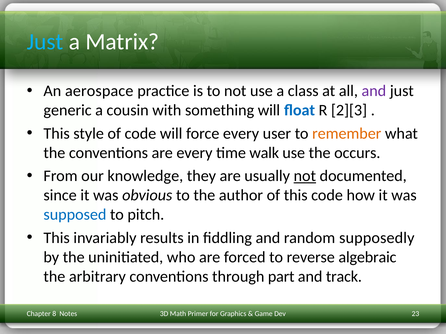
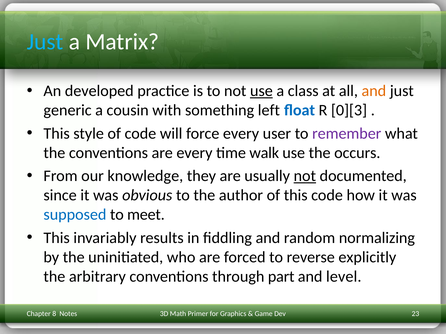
aerospace: aerospace -> developed (99, 91)
use underline: none -> present (261, 91)
and colour: purple -> orange (374, 91)
something will: will -> left (269, 110)
2][3: 2][3 -> 0][3 (349, 110)
remember colour: orange -> purple (347, 134)
pitch: pitch -> meet (146, 215)
supposedly: supposedly -> normalizing (377, 238)
algebraic: algebraic -> explicitly (367, 257)
track: track -> level (344, 277)
